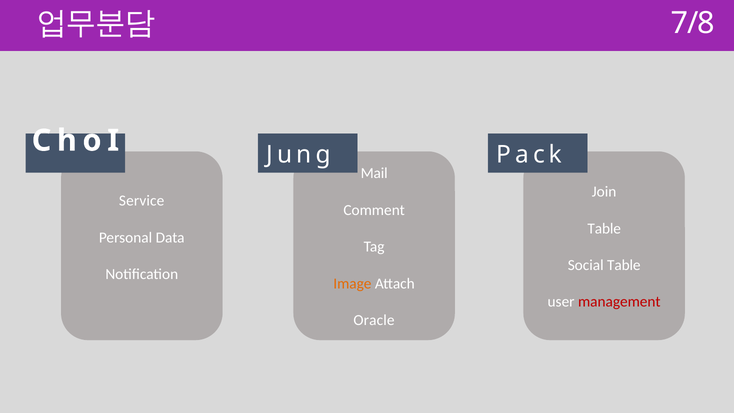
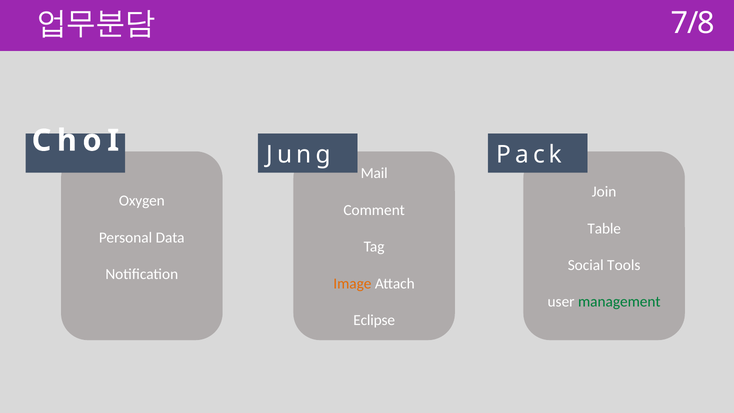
Service: Service -> Oxygen (142, 201)
Social Table: Table -> Tools (624, 265)
management colour: red -> green (619, 302)
Oracle: Oracle -> Eclipse (374, 320)
